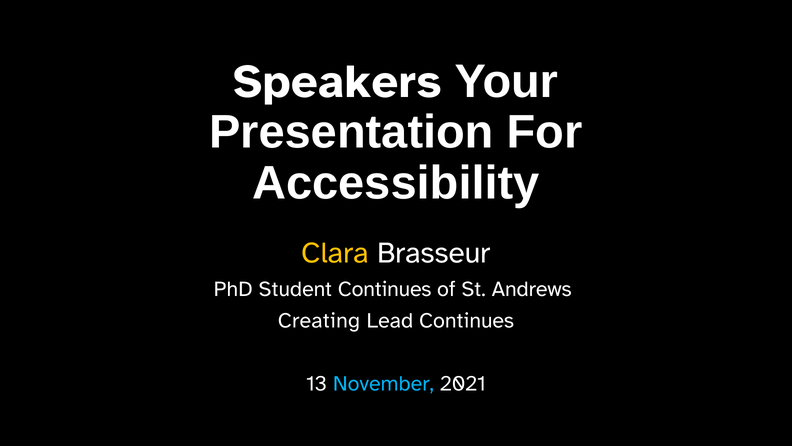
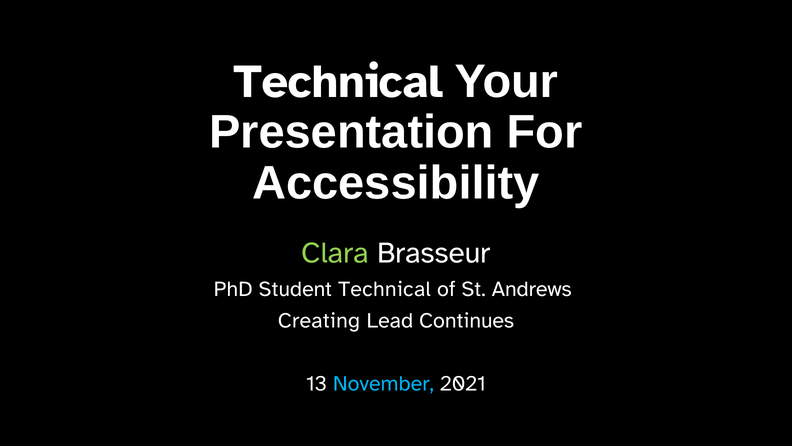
Speakers: Speakers -> Technical (338, 81)
Clara colour: yellow -> light green (335, 253)
Student Continues: Continues -> Technical (384, 289)
